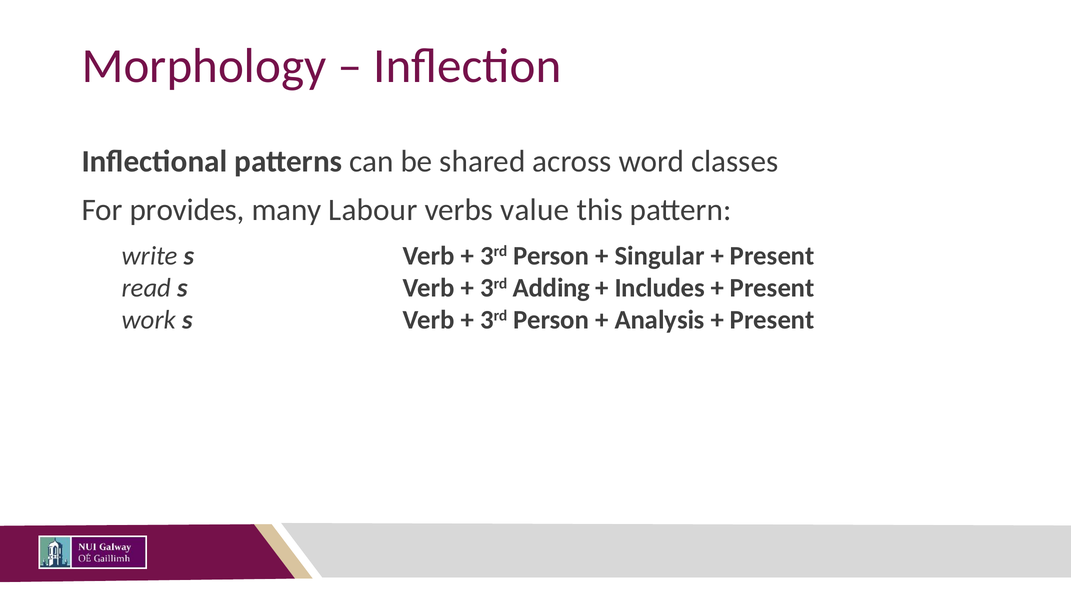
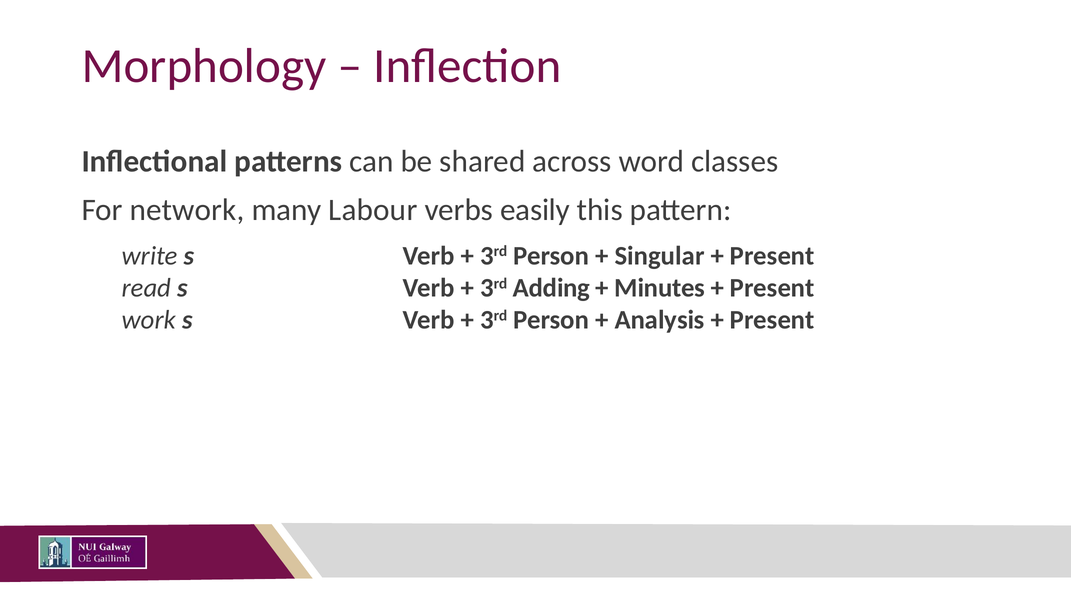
provides: provides -> network (187, 210)
value: value -> easily (535, 210)
Includes: Includes -> Minutes (660, 288)
